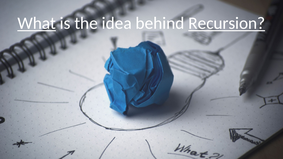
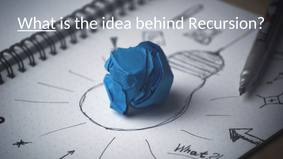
Recursion underline: present -> none (227, 23)
